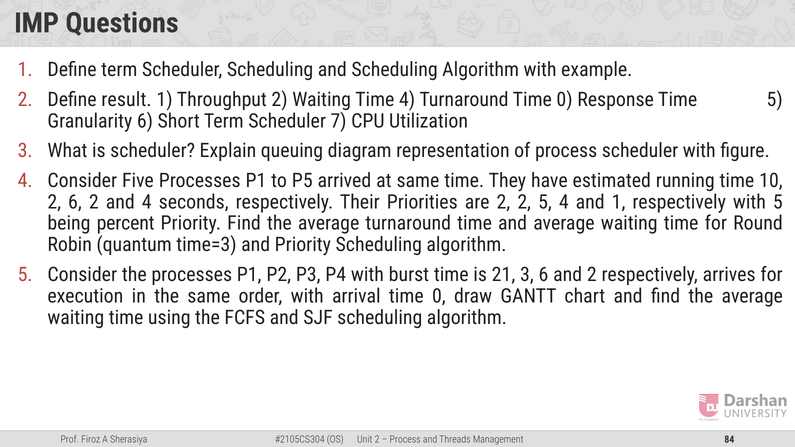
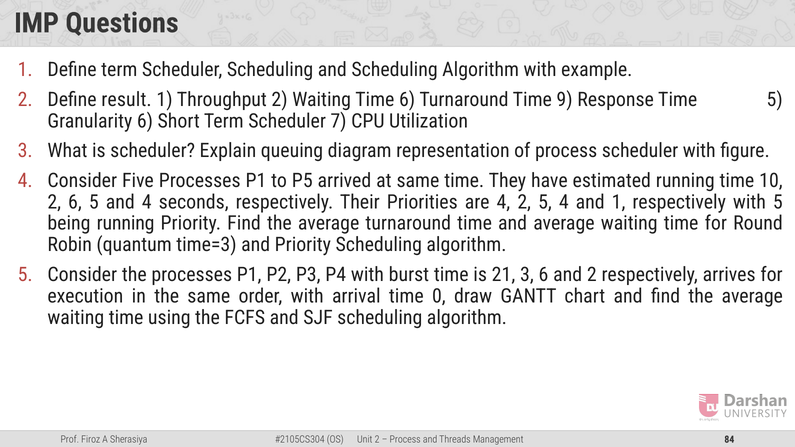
Time 4: 4 -> 6 (407, 100)
Turnaround Time 0: 0 -> 9 (565, 100)
6 2: 2 -> 5 (94, 202)
are 2: 2 -> 4 (503, 202)
being percent: percent -> running (126, 223)
